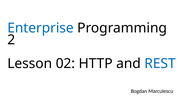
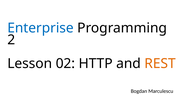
REST colour: blue -> orange (160, 63)
